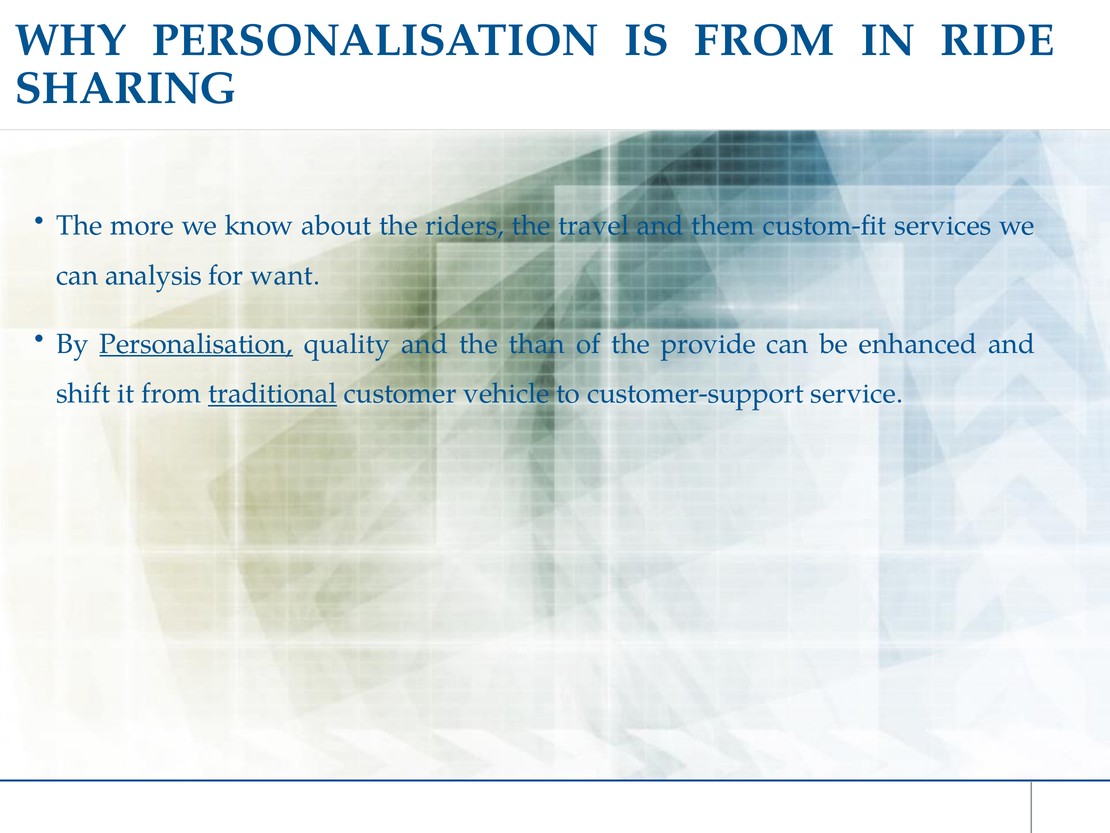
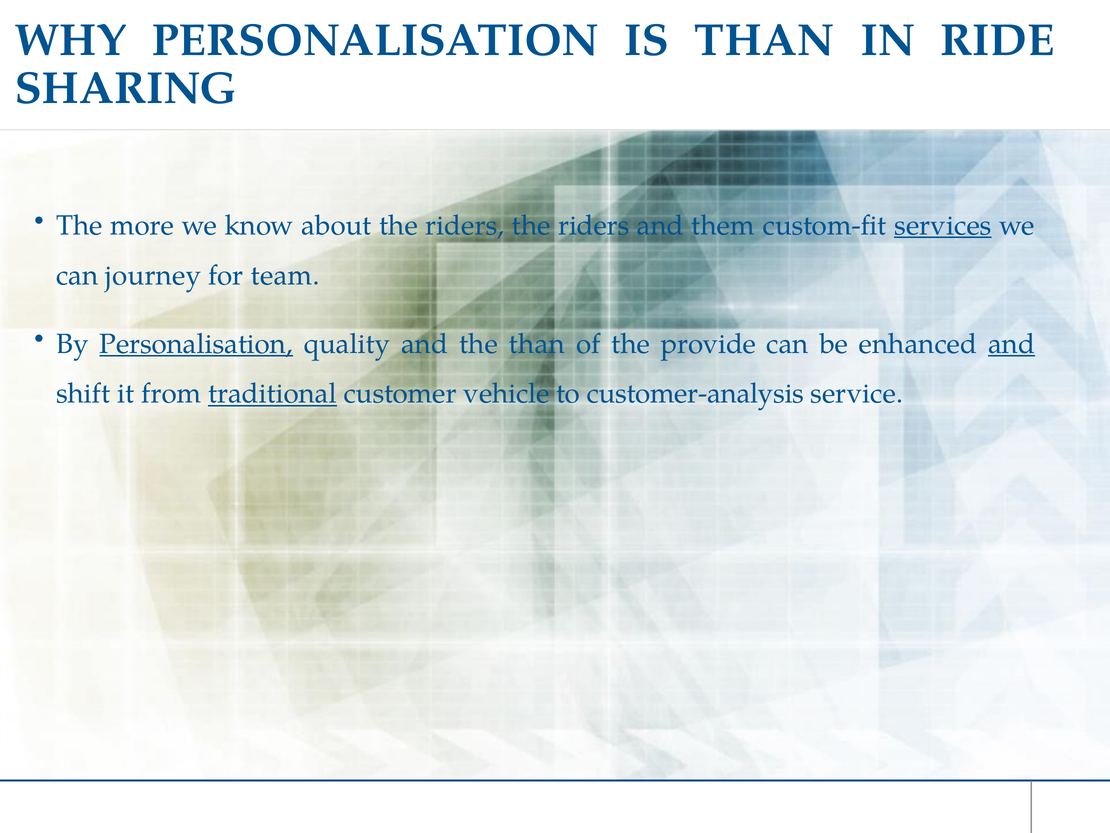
IS FROM: FROM -> THAN (764, 40)
riders the travel: travel -> riders (594, 225)
services underline: none -> present (943, 225)
analysis: analysis -> journey (153, 275)
want: want -> team (285, 275)
and underline: none -> present (1012, 344)
customer-support: customer-support -> customer-analysis (695, 394)
